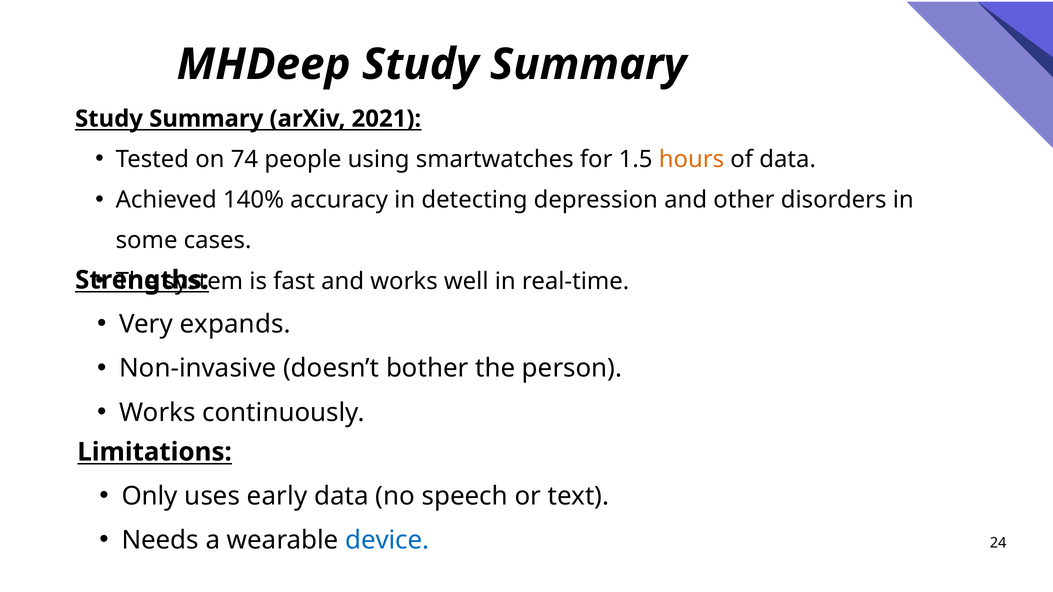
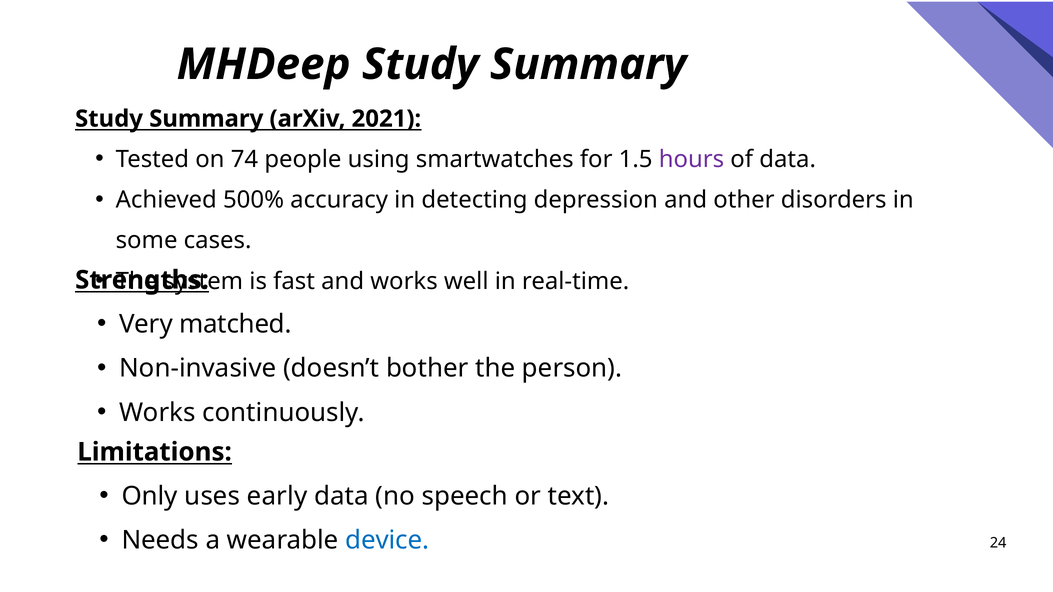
hours colour: orange -> purple (691, 159)
140%: 140% -> 500% (254, 200)
expands: expands -> matched (235, 324)
